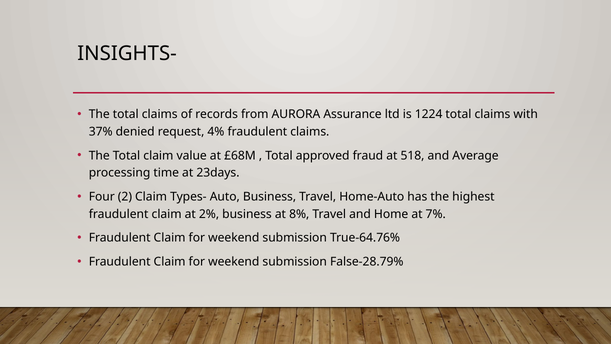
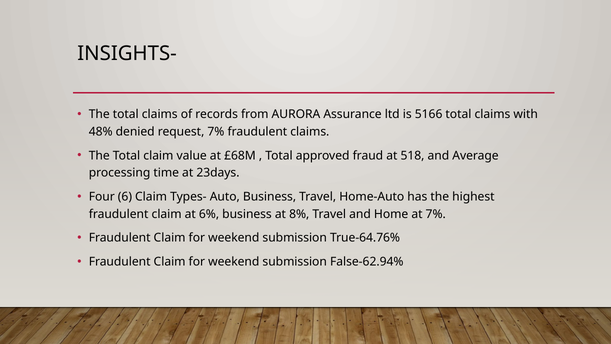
1224: 1224 -> 5166 (429, 114)
37%: 37% -> 48% (101, 132)
request 4%: 4% -> 7% (216, 132)
2: 2 -> 6 (125, 197)
2%: 2% -> 6% (209, 214)
False-28.79%: False-28.79% -> False-62.94% (367, 262)
